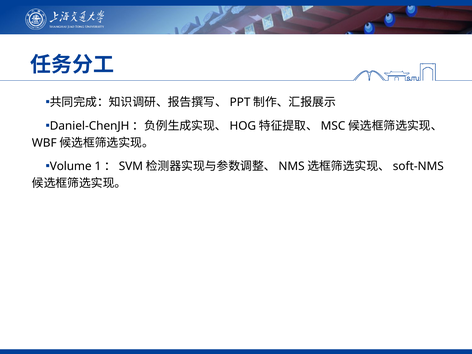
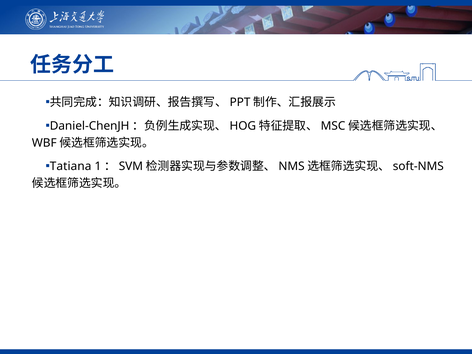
Volume: Volume -> Tatiana (71, 166)
